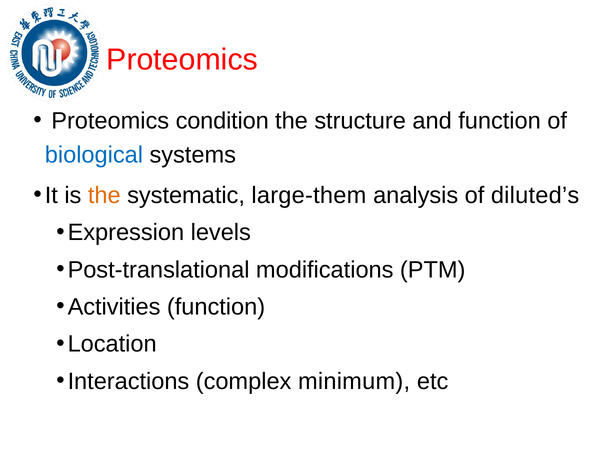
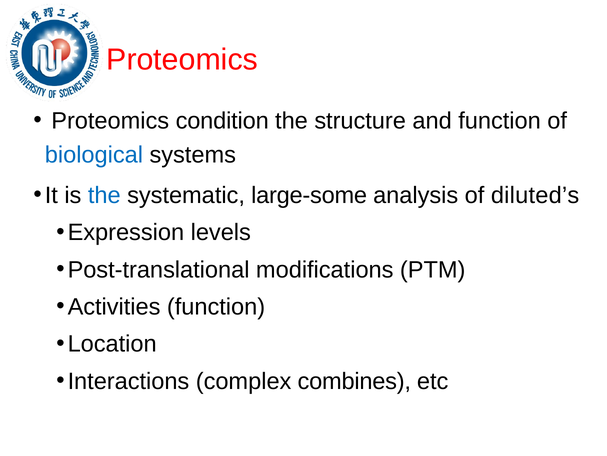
the colour: orange -> blue (104, 195)
large-them: large-them -> large-some (309, 195)
minimum: minimum -> combines (354, 381)
